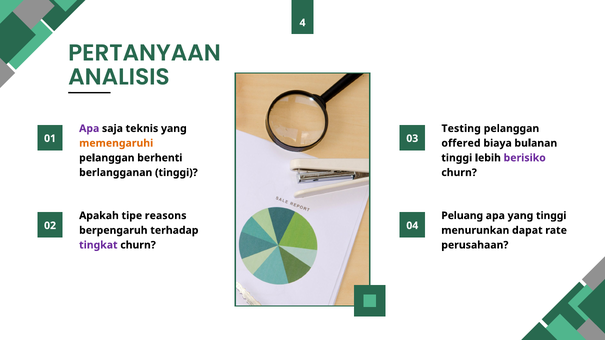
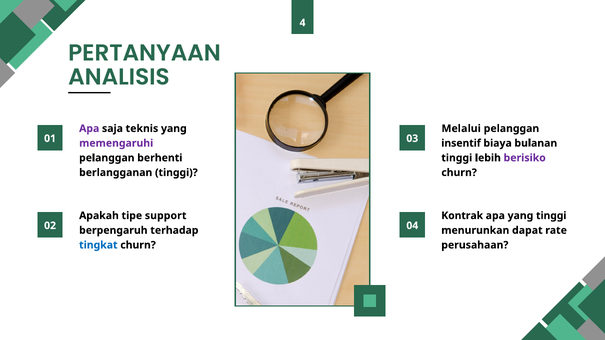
Testing: Testing -> Melalui (461, 129)
memengaruhi colour: orange -> purple (116, 143)
offered: offered -> insentif (461, 143)
reasons: reasons -> support (166, 216)
Peluang: Peluang -> Kontrak (462, 216)
tingkat colour: purple -> blue (98, 245)
